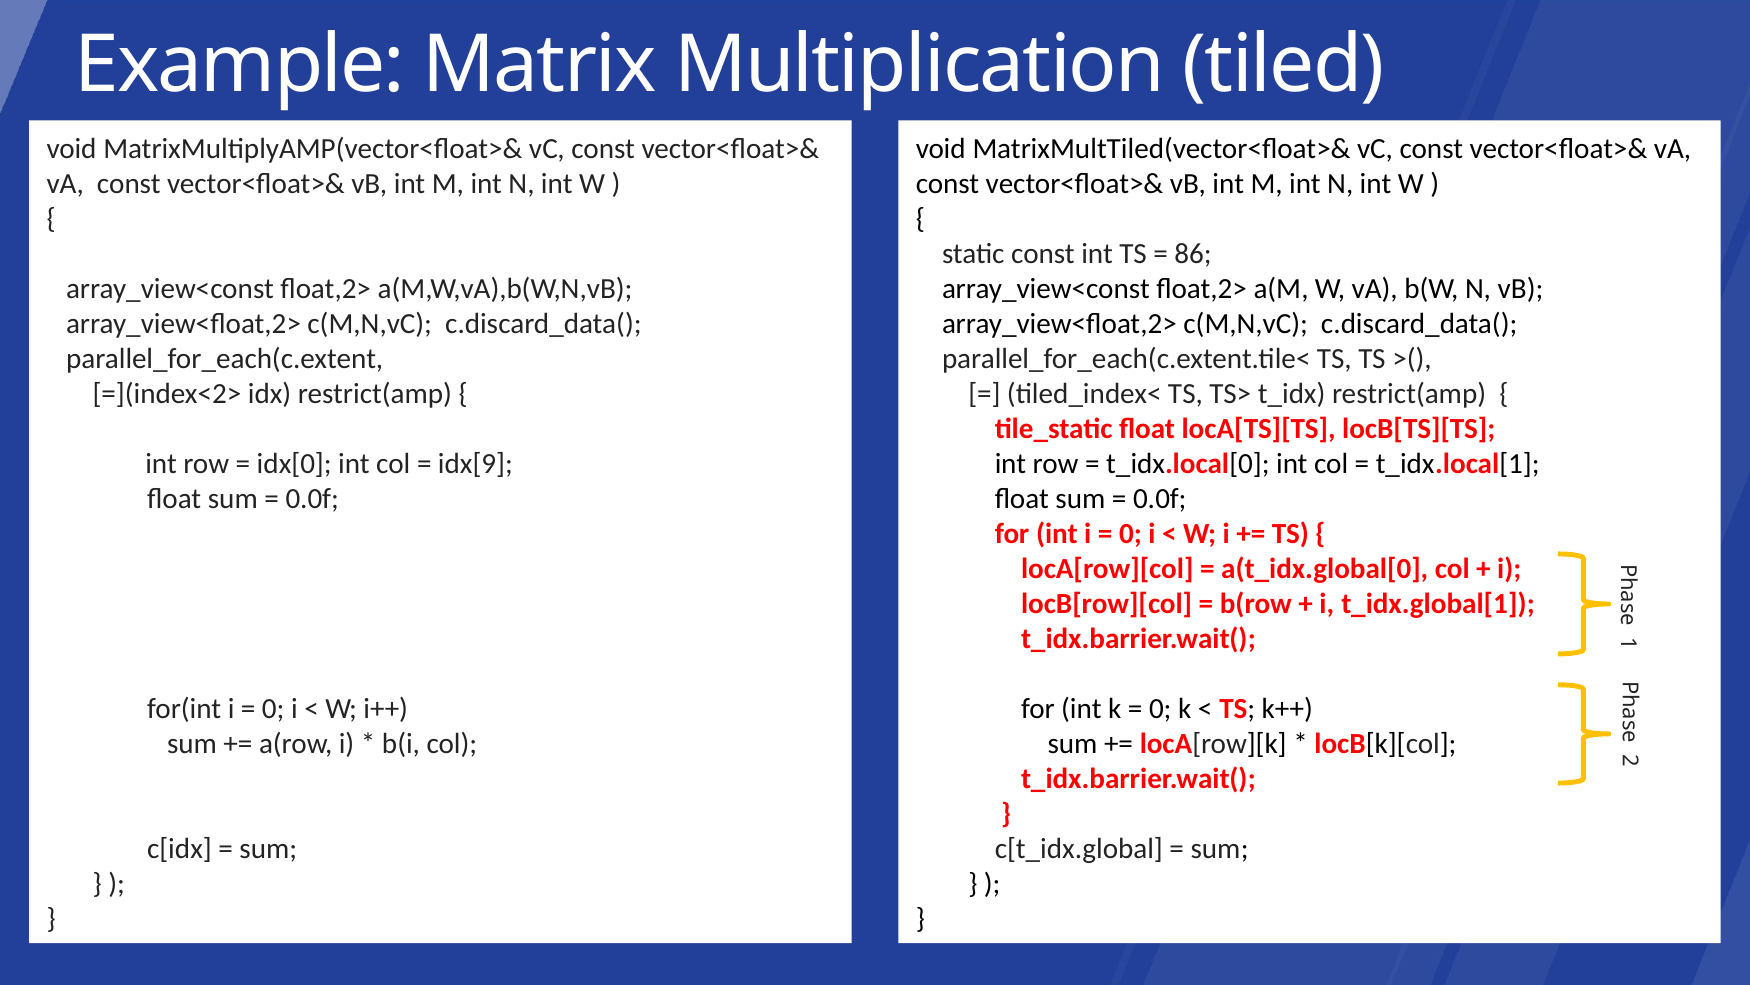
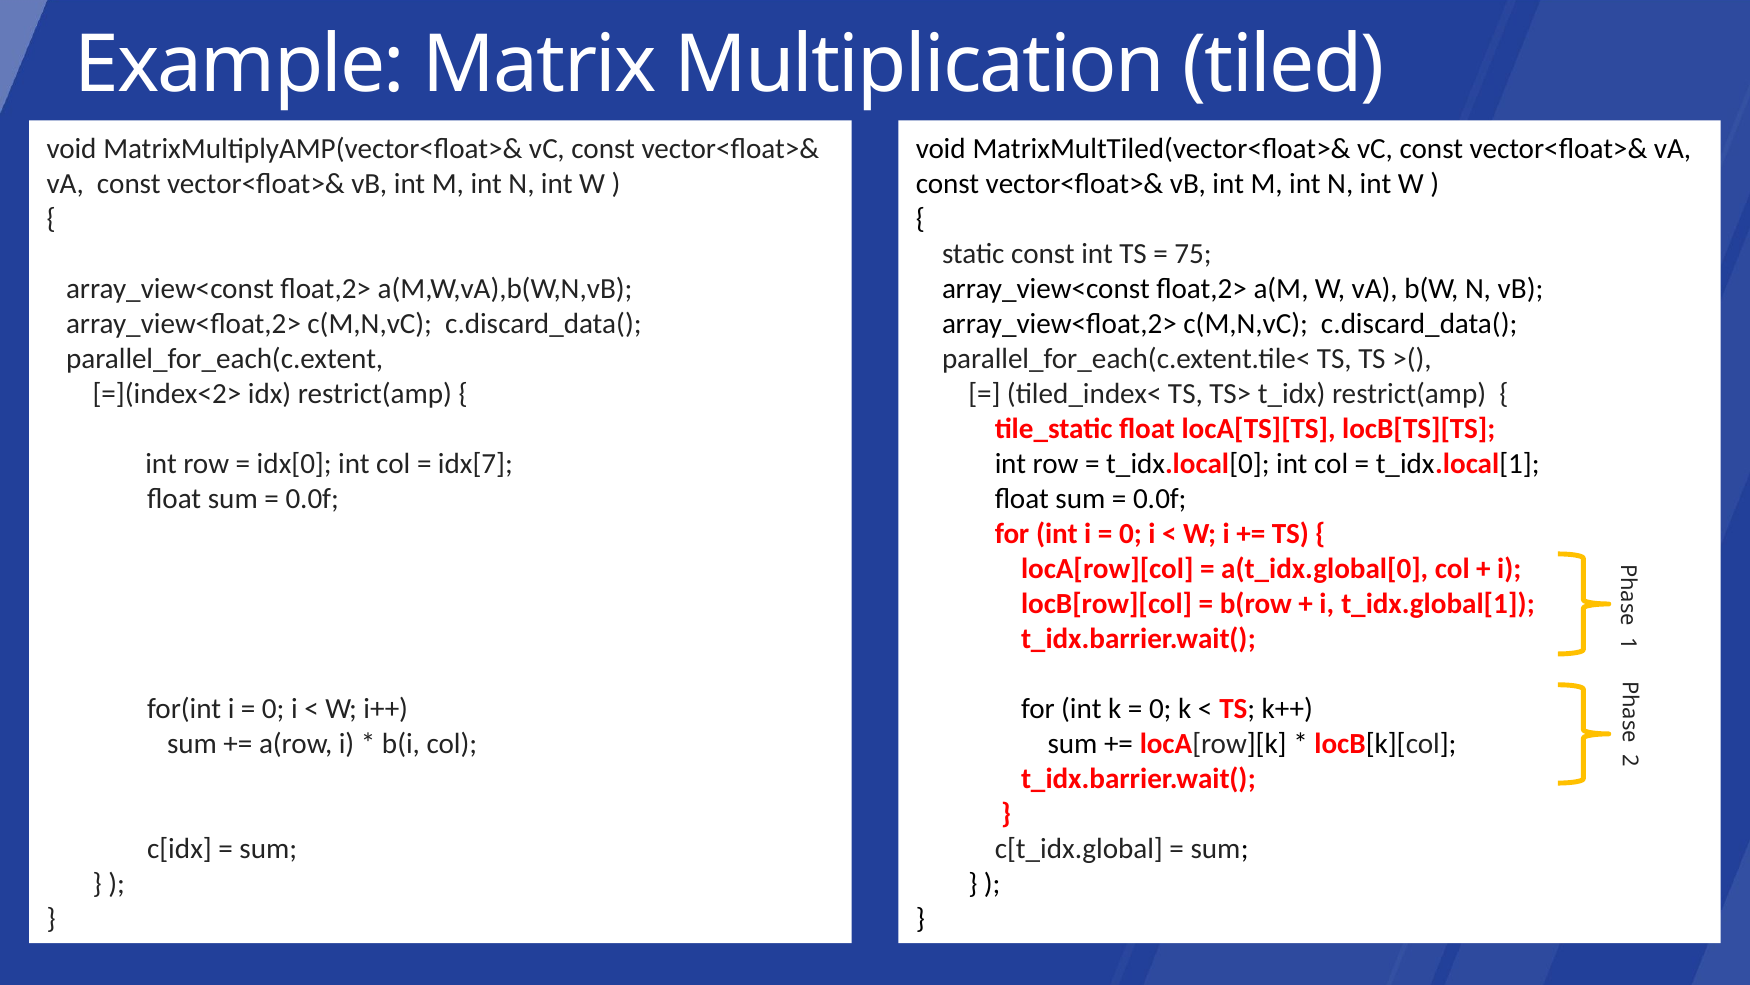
86: 86 -> 75 (1193, 254)
idx[9: idx[9 -> idx[7 (475, 464)
